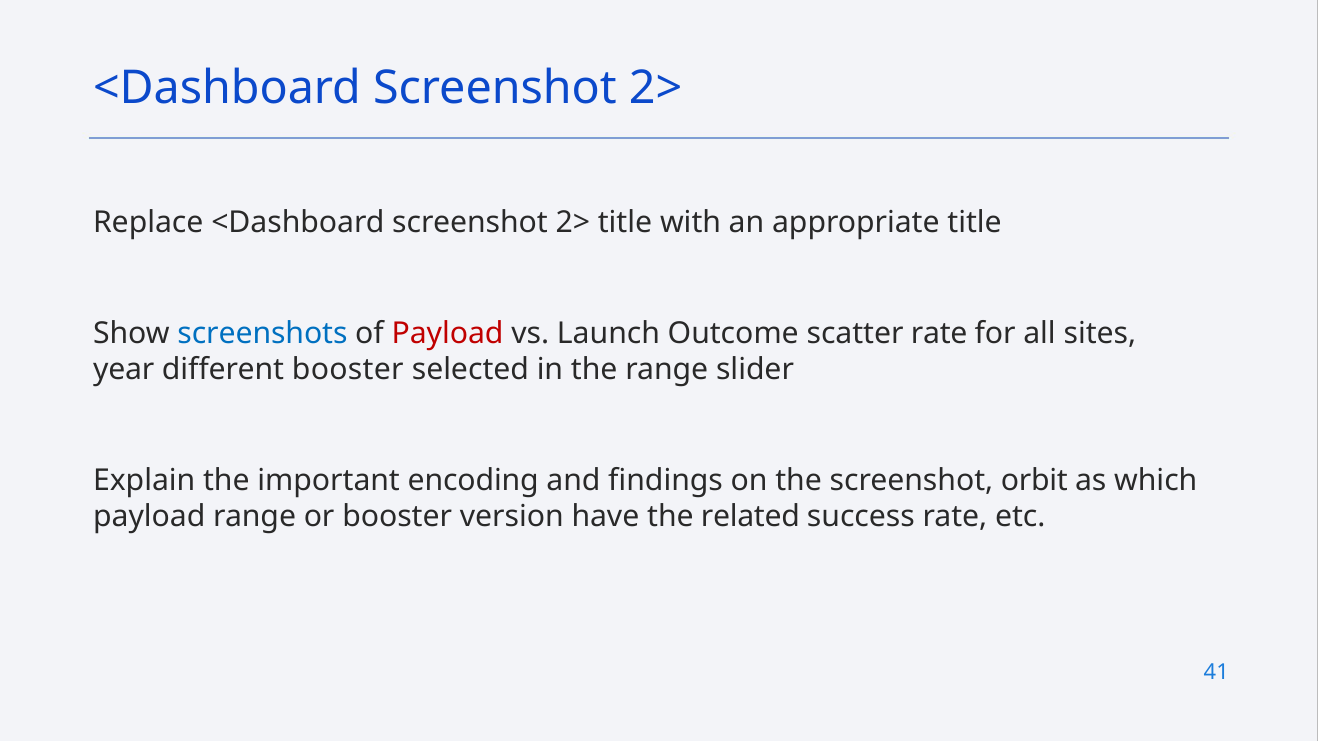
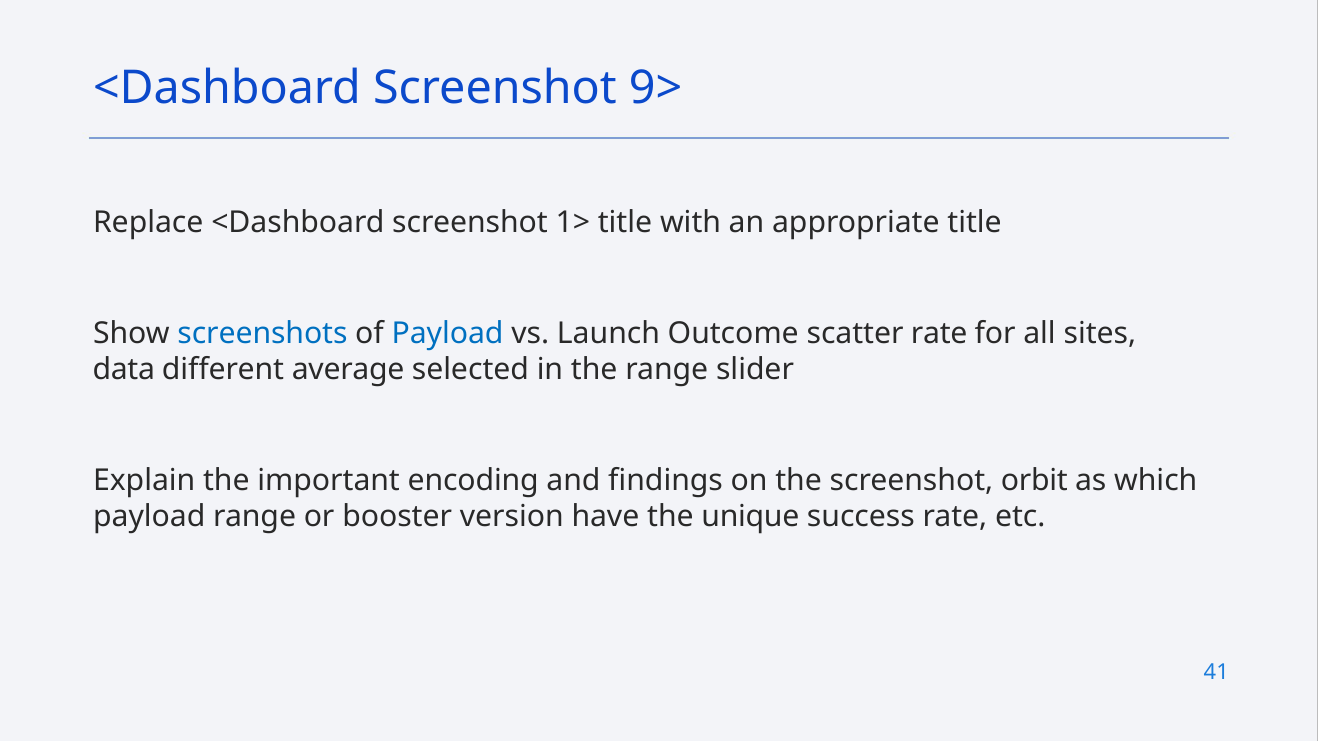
2>: 2> -> 9> (656, 88)
Replace <Dashboard screenshot 2>: 2> -> 1> (573, 222)
Payload colour: red -> blue (448, 333)
year: year -> data (124, 370)
different booster: booster -> average (348, 370)
related: related -> unique (750, 517)
